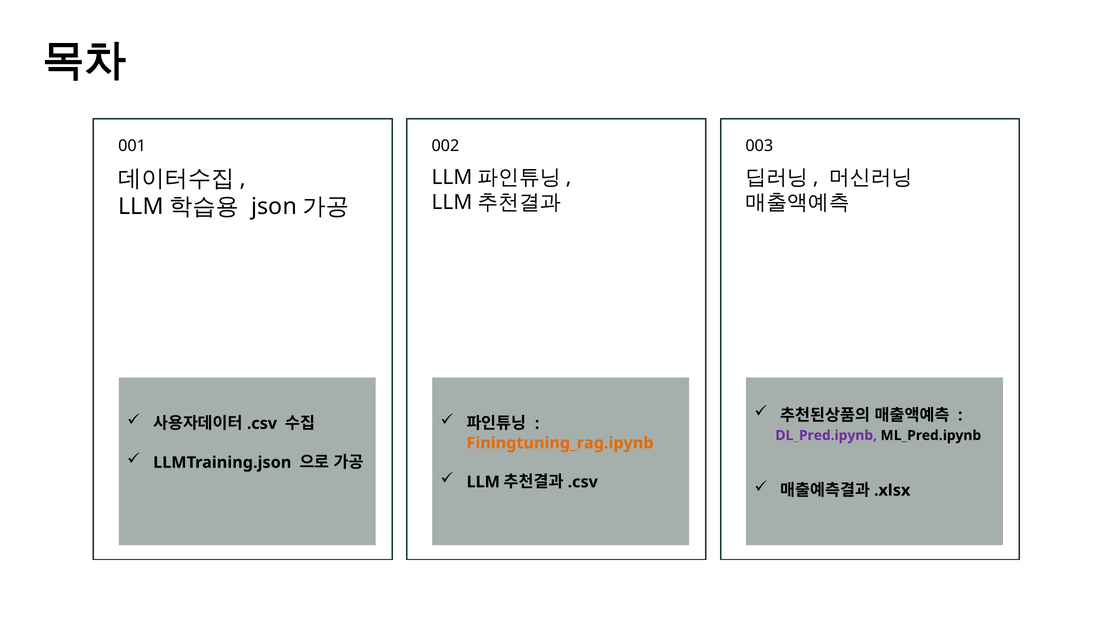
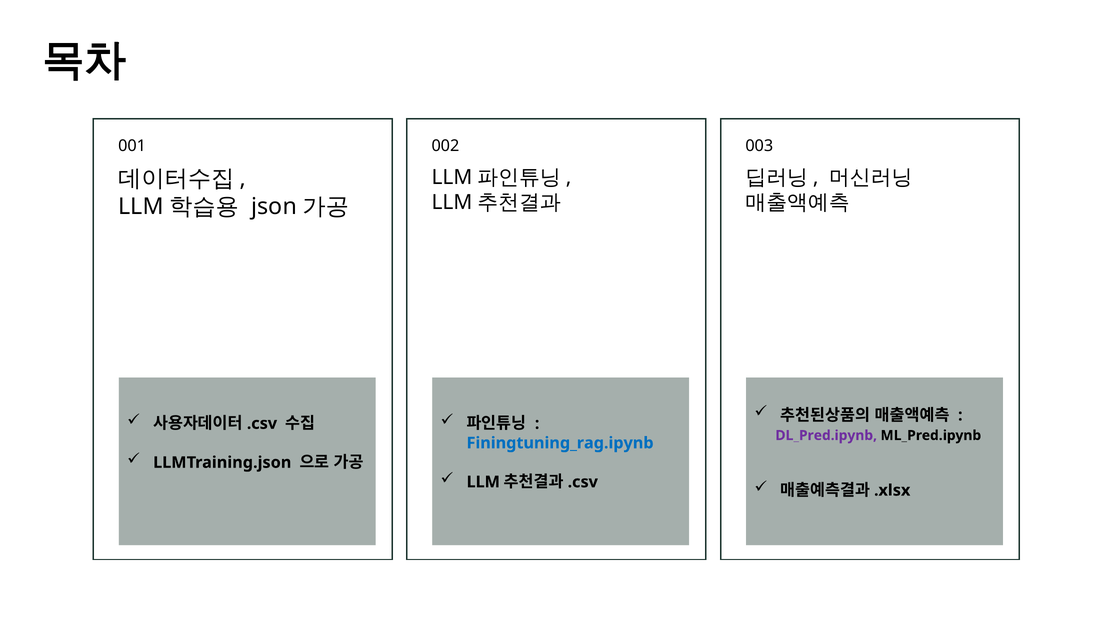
Finingtuning_rag.ipynb colour: orange -> blue (560, 443)
